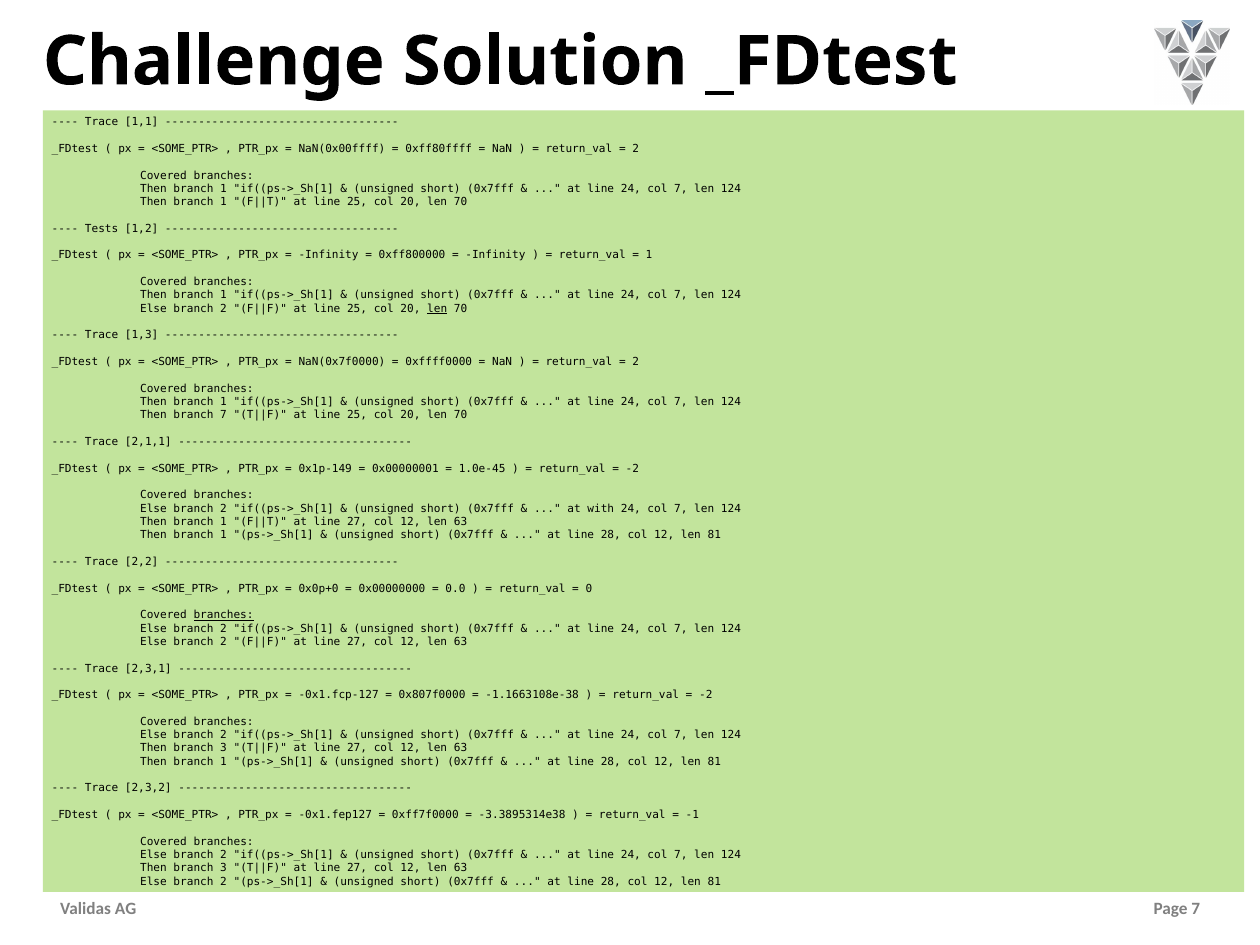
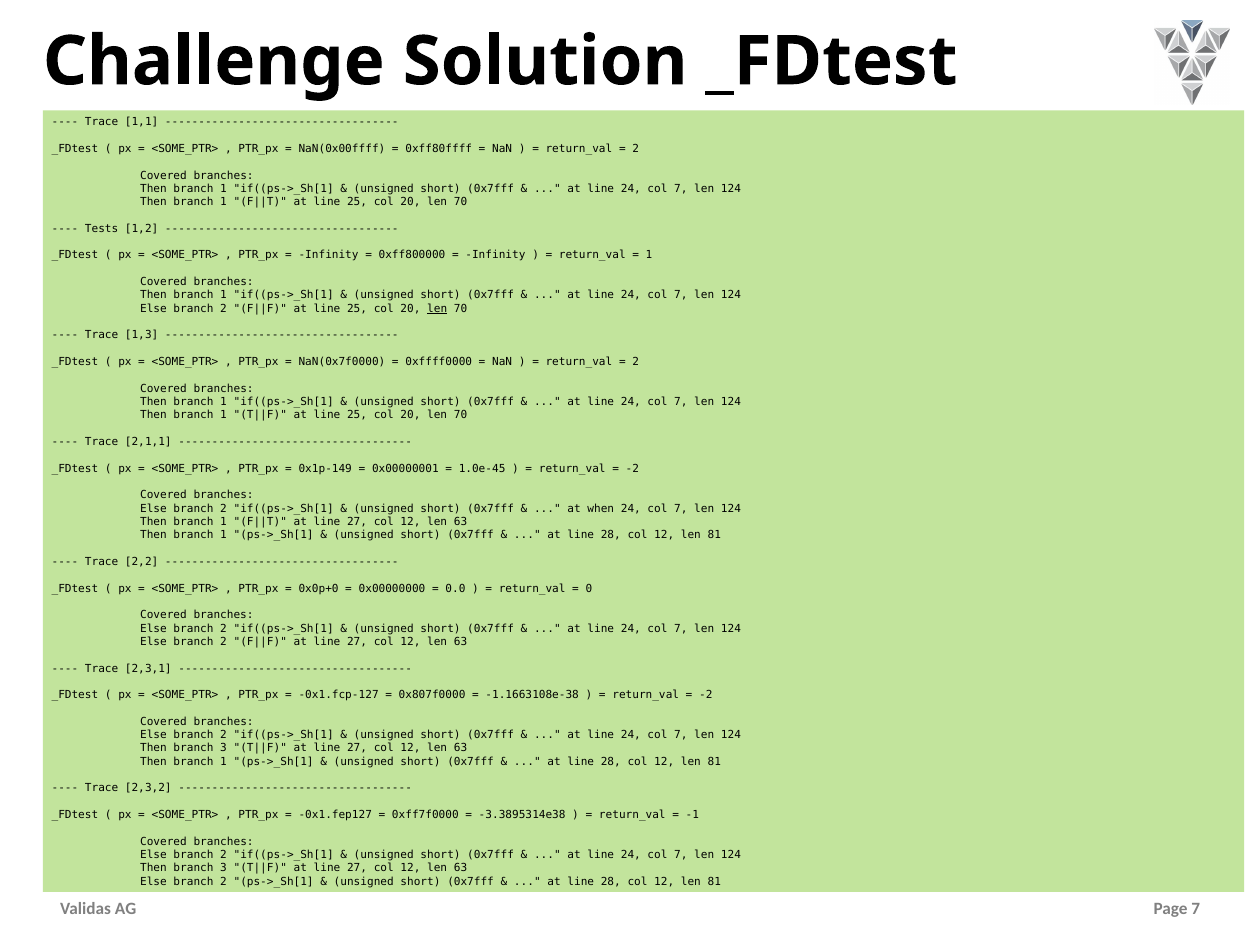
7: 7 -> 1 (224, 415)
with: with -> when (601, 508)
branches underline: present -> none (224, 615)
